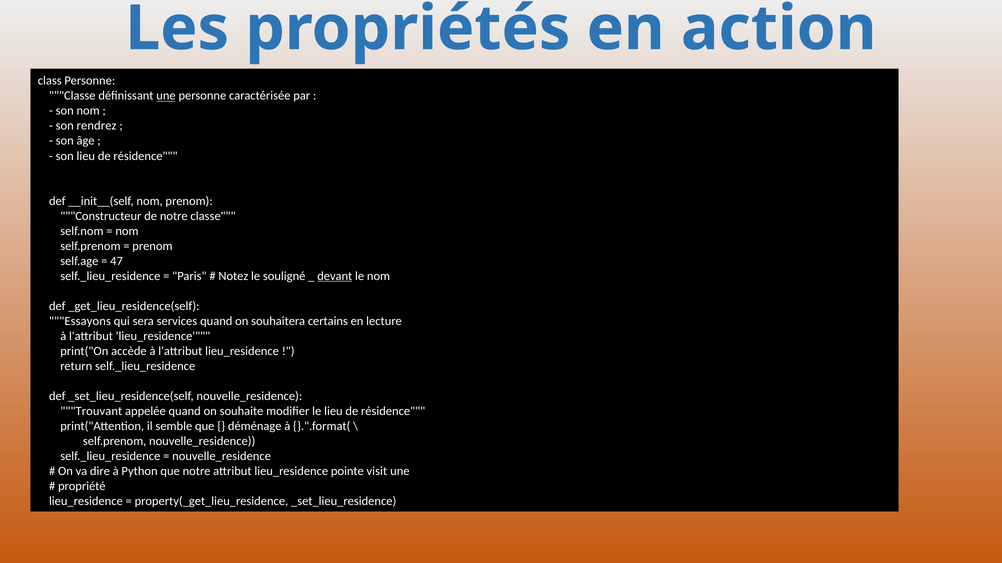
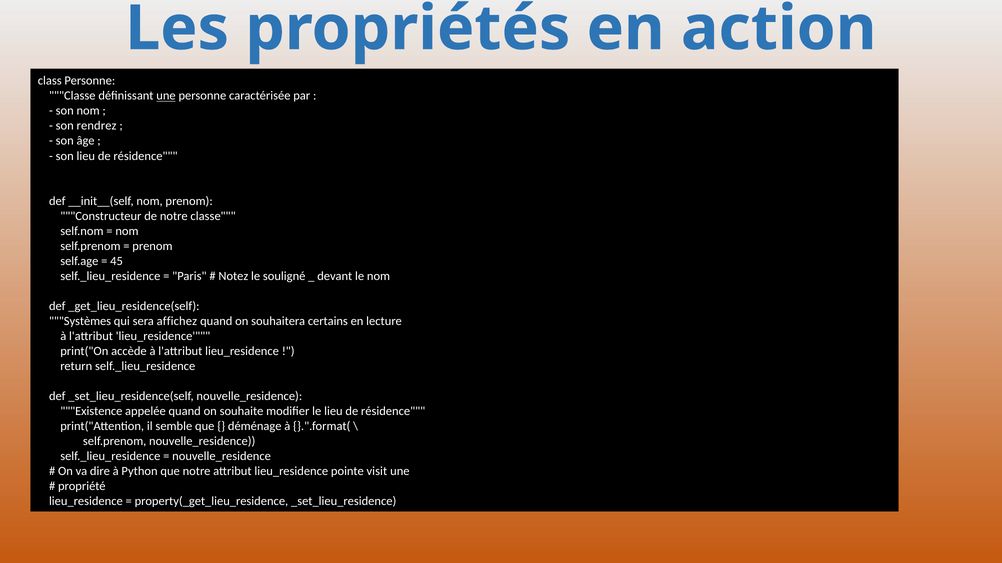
47: 47 -> 45 (117, 261)
devant underline: present -> none (335, 276)
Essayons: Essayons -> Systèmes (80, 321)
services: services -> affichez (177, 321)
Trouvant: Trouvant -> Existence (91, 412)
